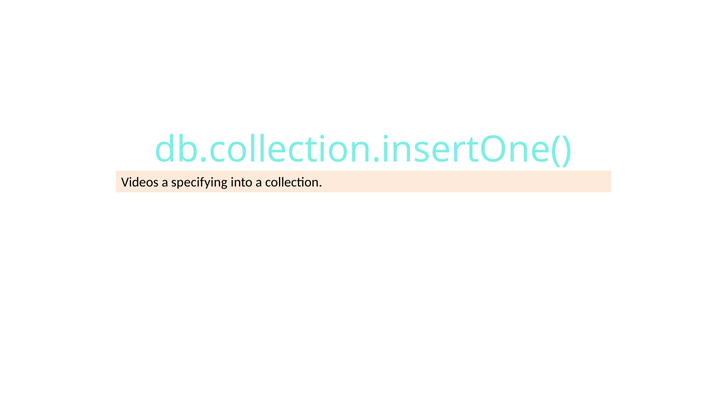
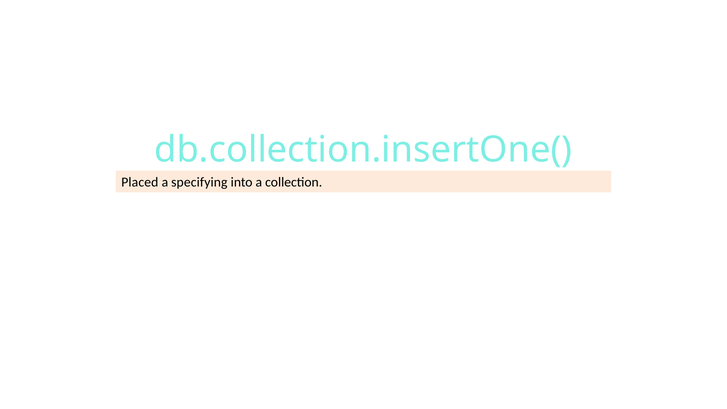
Videos: Videos -> Placed (140, 182)
